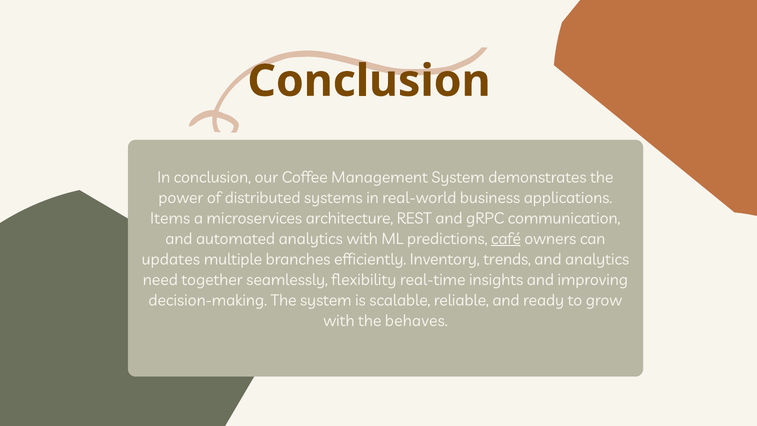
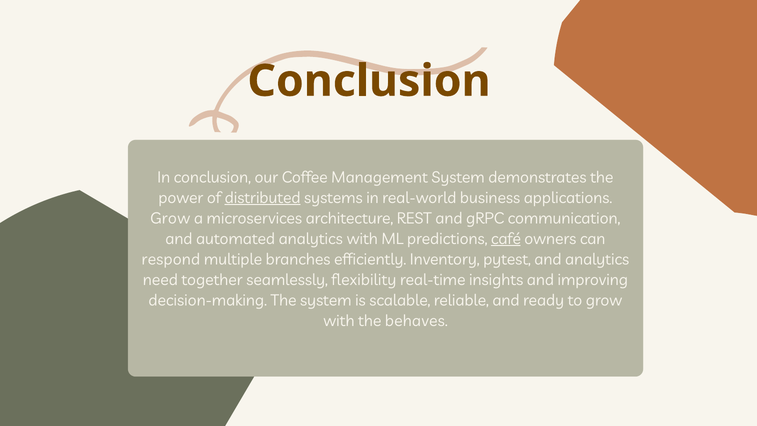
distributed underline: none -> present (263, 198)
Items: Items -> Grow (170, 218)
updates: updates -> respond (171, 259)
trends: trends -> pytest (507, 259)
